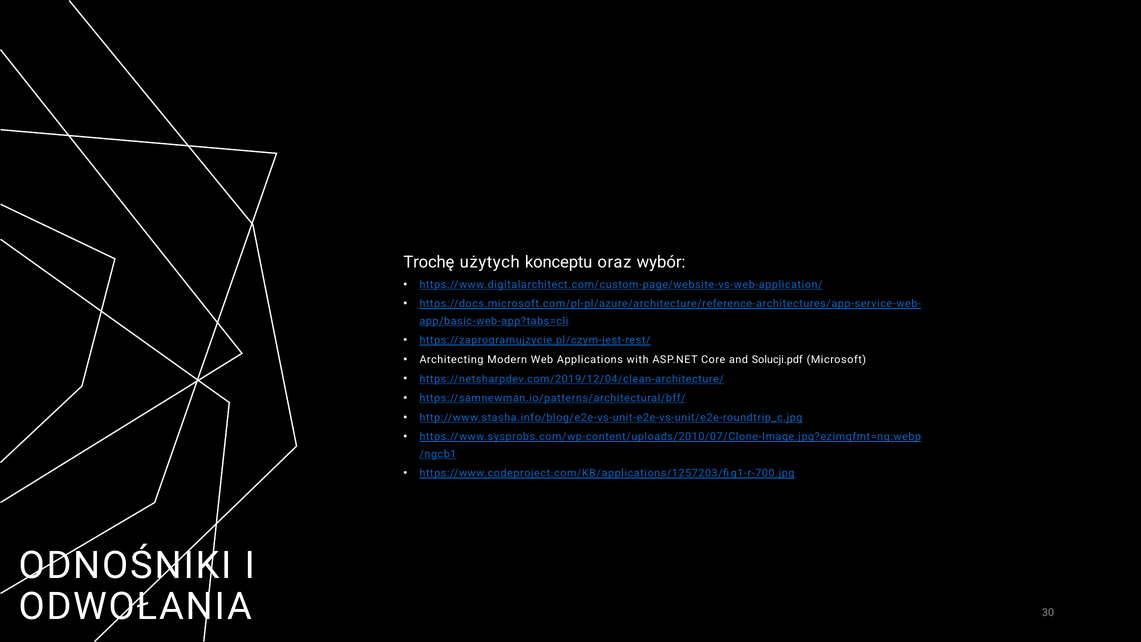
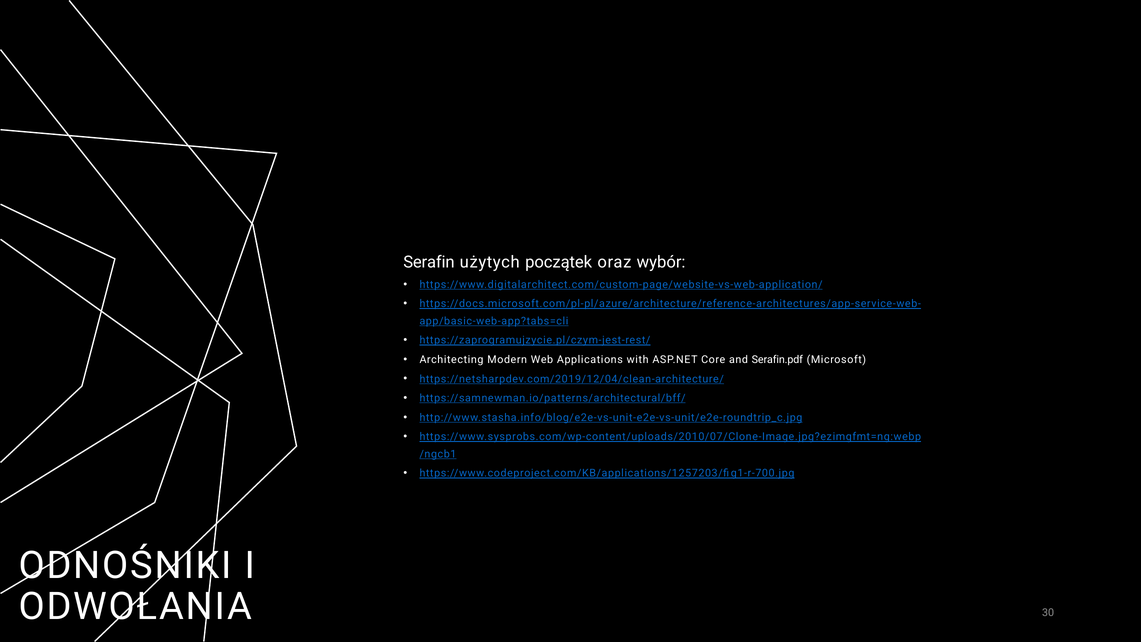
Trochę: Trochę -> Serafin (429, 262)
konceptu: konceptu -> początek (559, 262)
Solucji.pdf: Solucji.pdf -> Serafin.pdf (777, 360)
